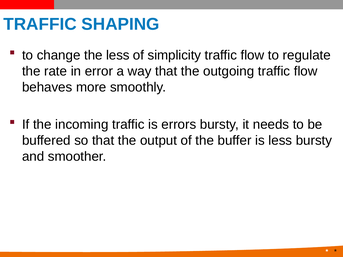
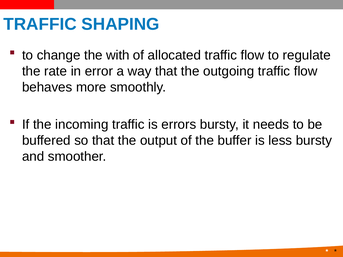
the less: less -> with (118, 55)
simplicity: simplicity -> allocated (174, 55)
